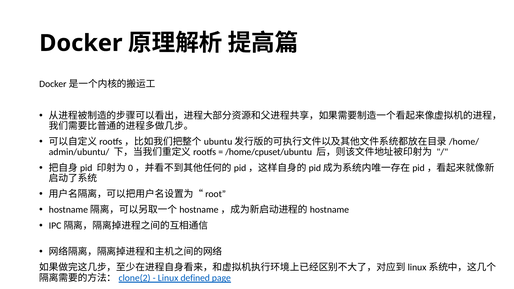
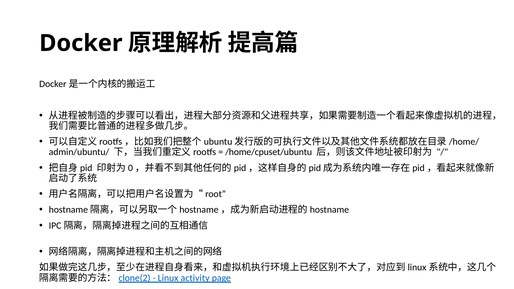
defined: defined -> activity (195, 278)
